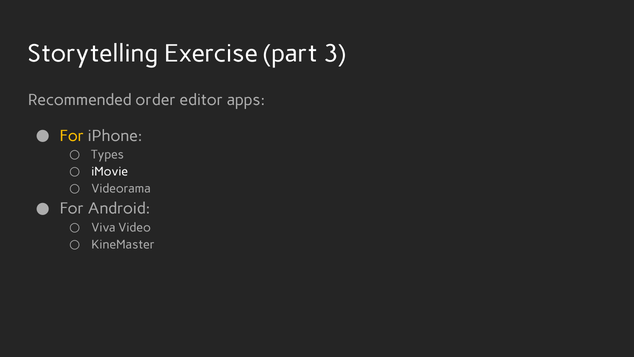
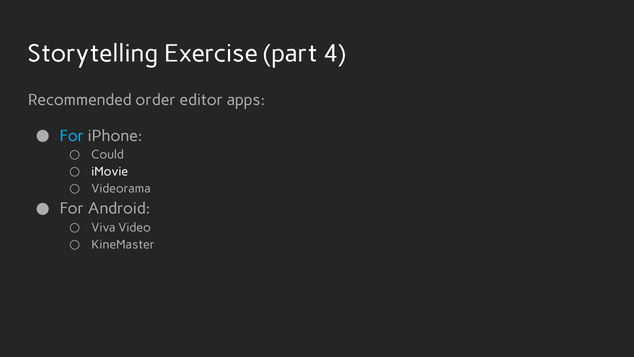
3: 3 -> 4 (334, 54)
For colour: yellow -> light blue (72, 136)
Types: Types -> Could (108, 155)
